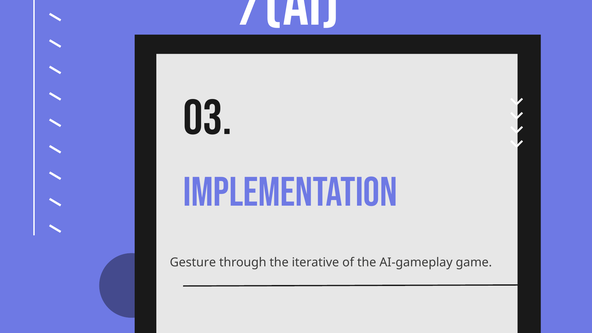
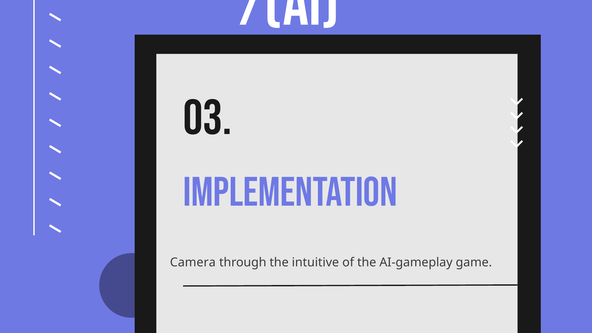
Gesture: Gesture -> Camera (193, 263)
iterative: iterative -> intuitive (315, 263)
